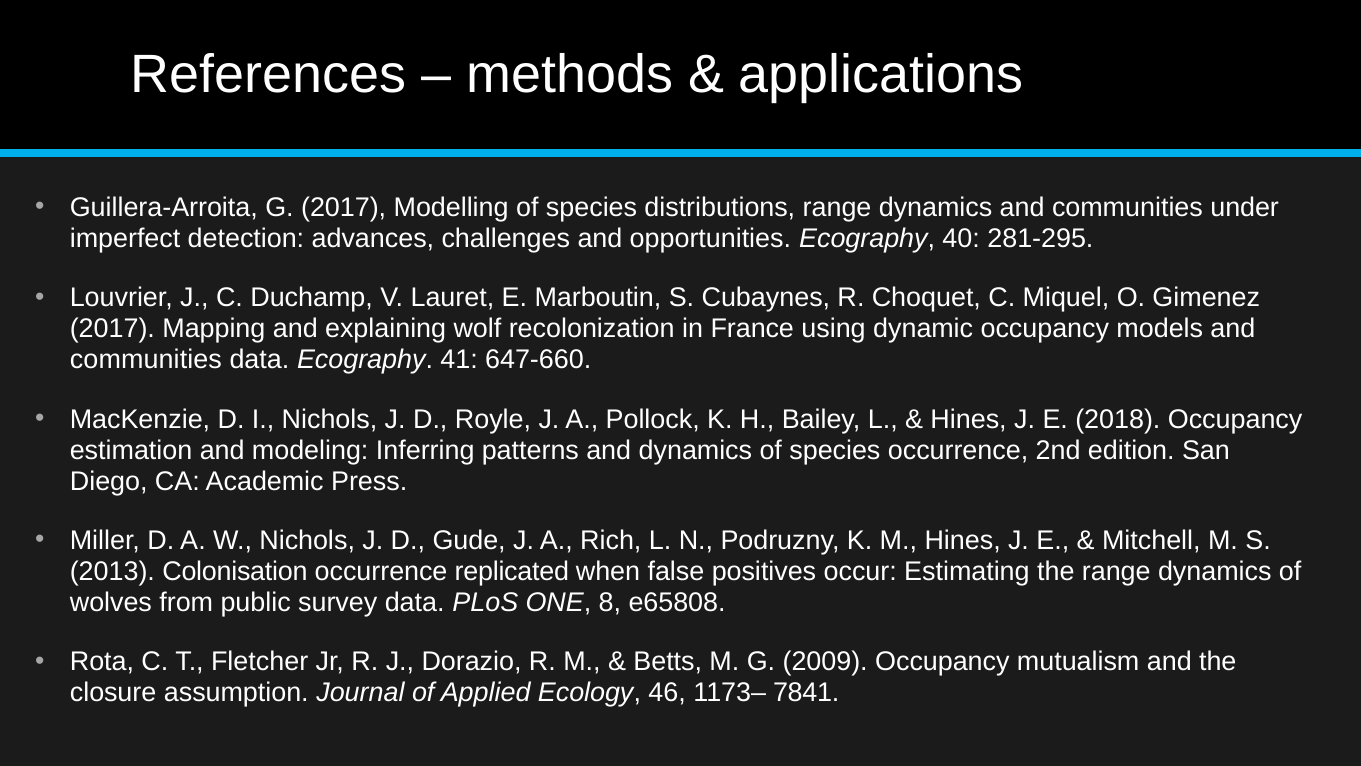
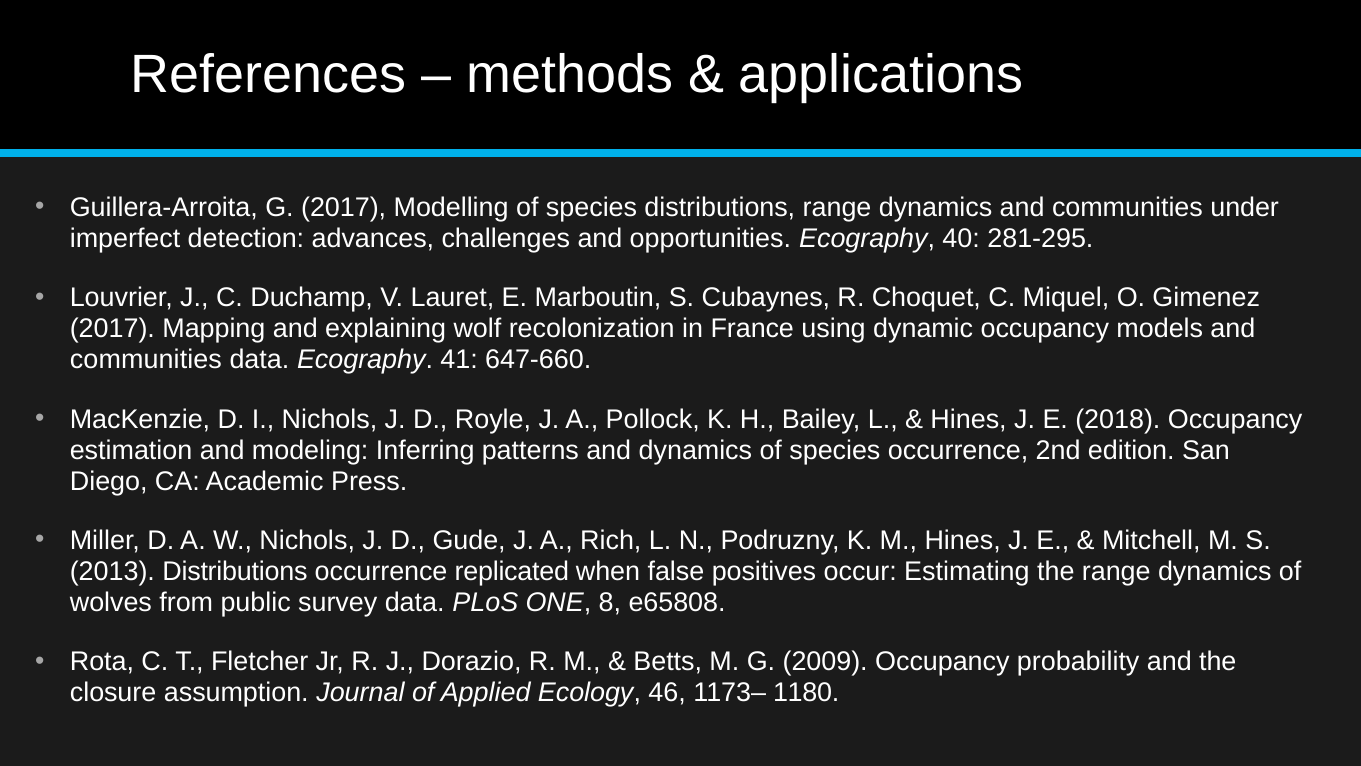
2013 Colonisation: Colonisation -> Distributions (235, 571)
mutualism: mutualism -> probability (1078, 662)
7841: 7841 -> 1180 (806, 693)
